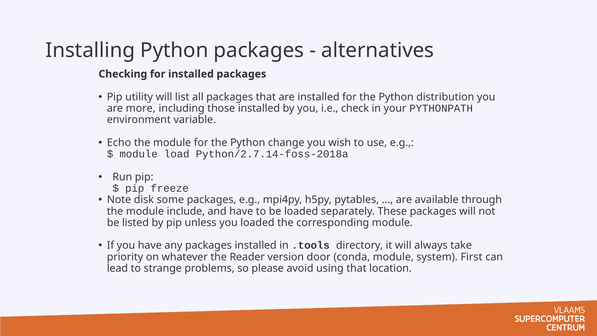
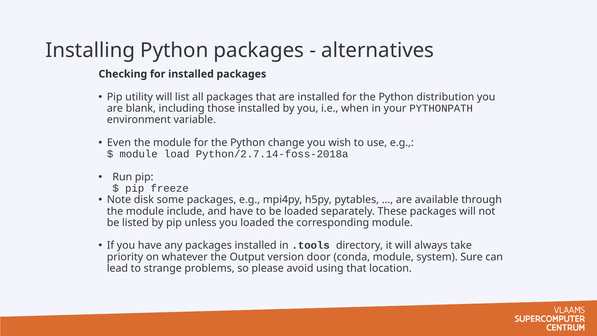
more: more -> blank (141, 108)
check: check -> when (355, 108)
Echo: Echo -> Even (119, 143)
Reader: Reader -> Output (247, 257)
First: First -> Sure (472, 257)
